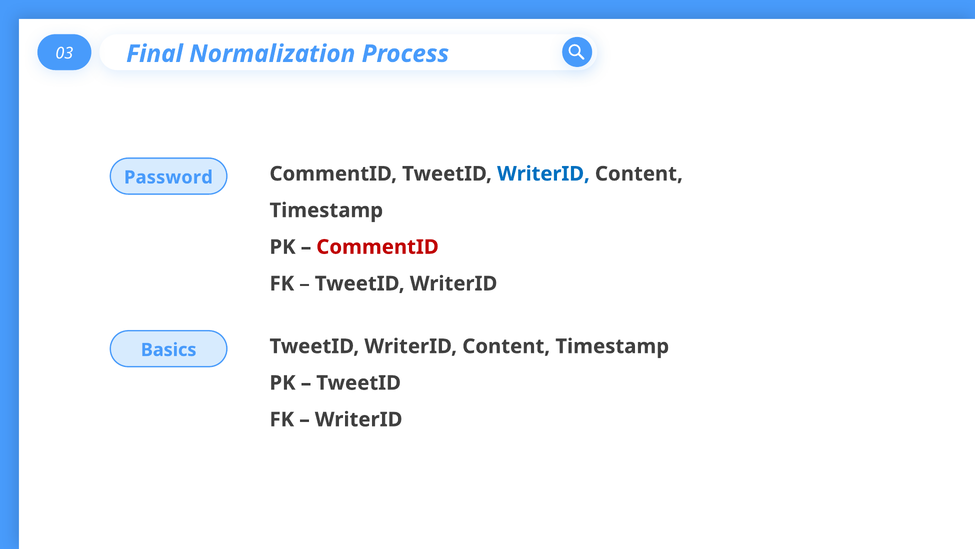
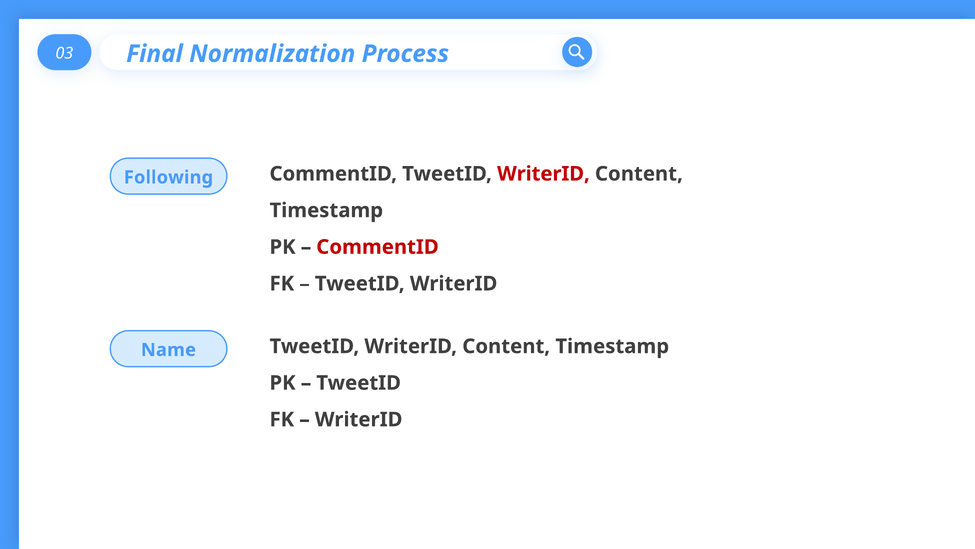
WriterID colour: blue -> red (543, 174)
Password: Password -> Following (168, 177)
Basics: Basics -> Name (168, 350)
